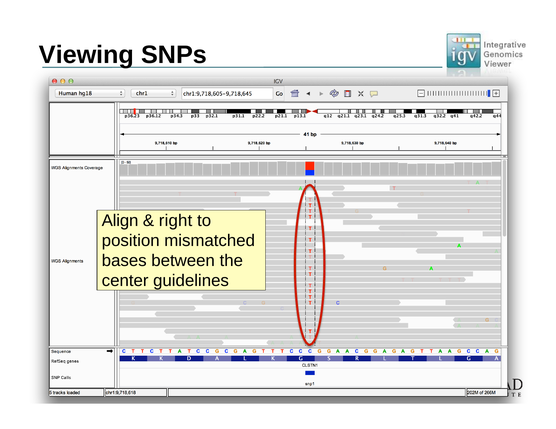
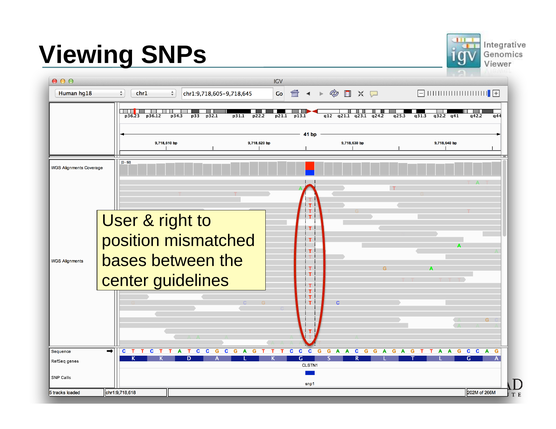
Align: Align -> User (120, 221)
